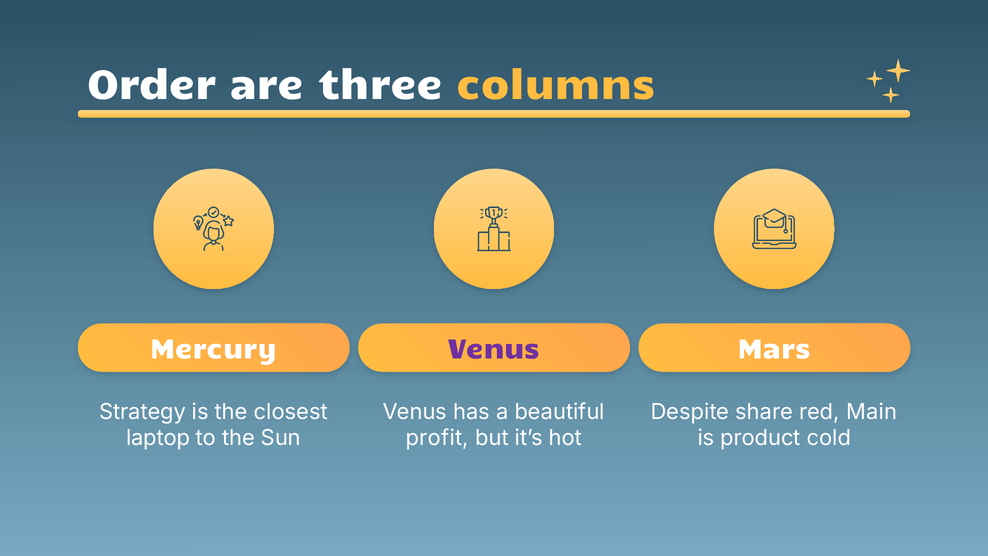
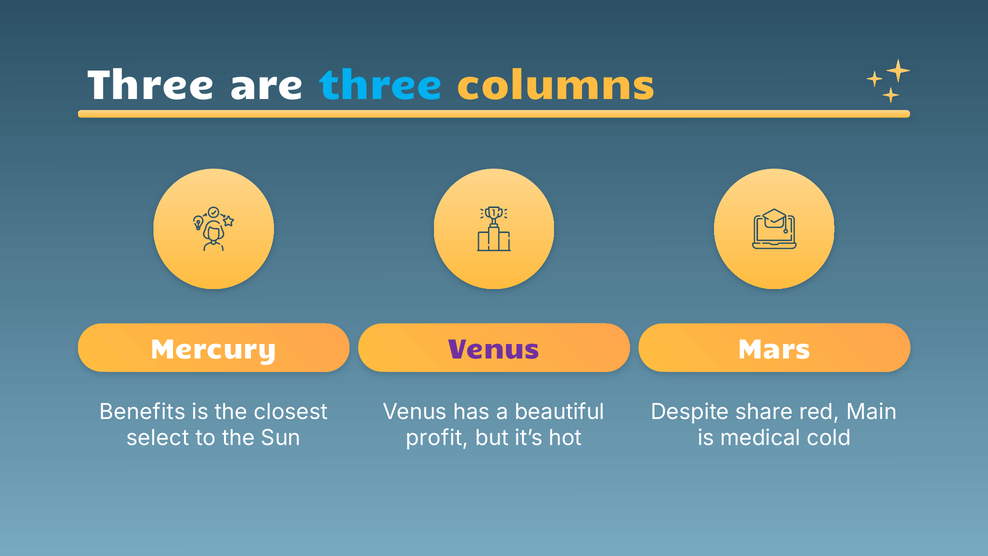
Order: Order -> Three (151, 86)
three colour: white -> light blue (381, 86)
Strategy: Strategy -> Benefits (142, 412)
laptop: laptop -> select (158, 438)
product: product -> medical (760, 438)
